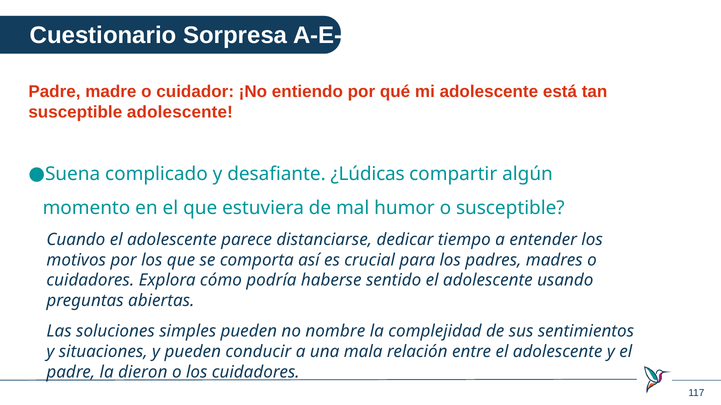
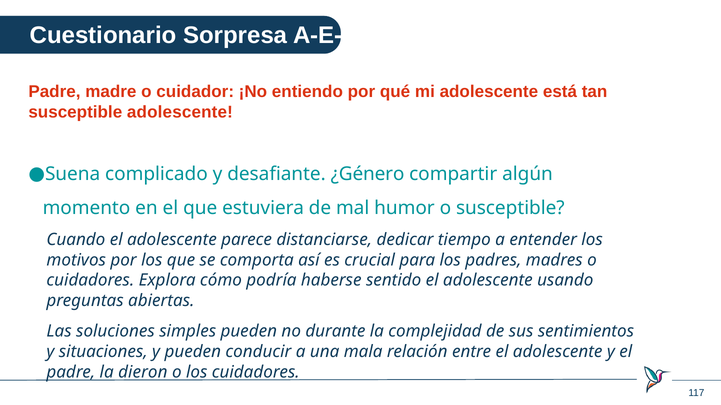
¿Lúdicas: ¿Lúdicas -> ¿Género (368, 174)
nombre: nombre -> durante (335, 332)
